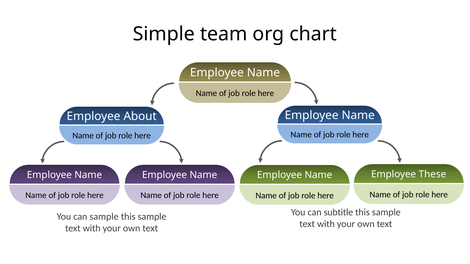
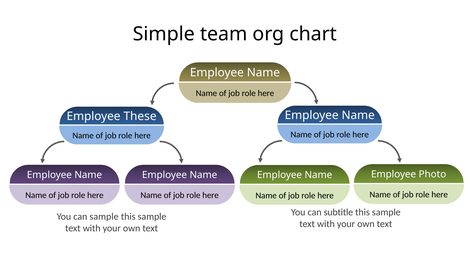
About: About -> These (140, 117)
These: These -> Photo (432, 174)
